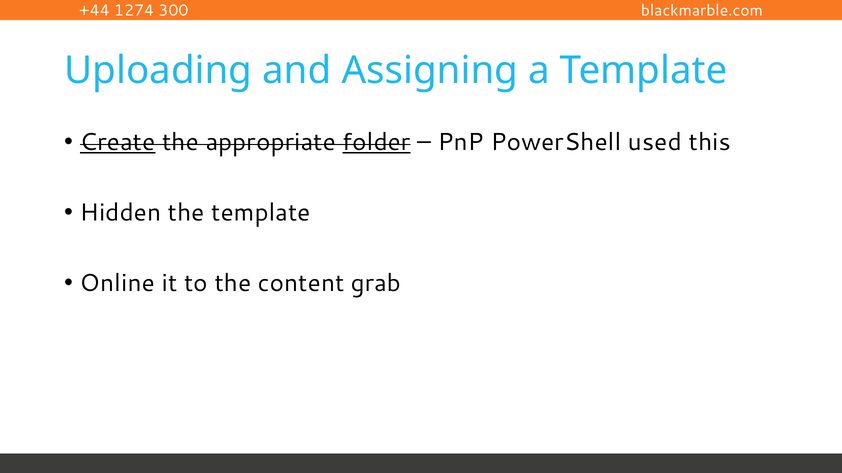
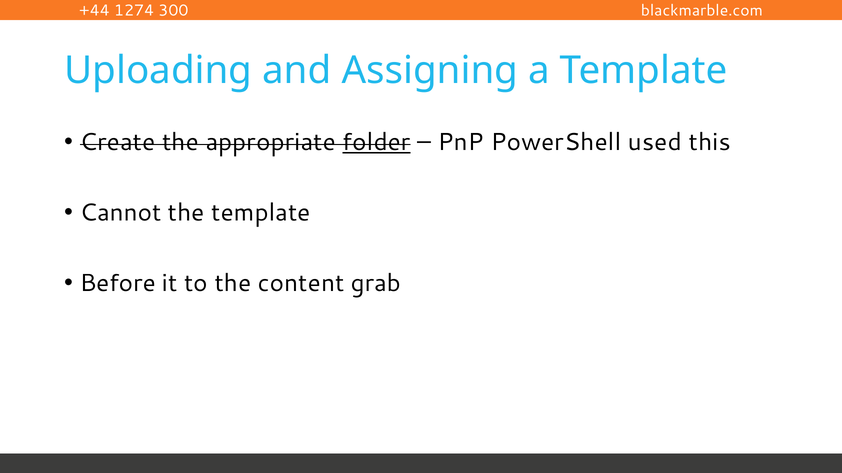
Create underline: present -> none (118, 142)
Hidden: Hidden -> Cannot (121, 213)
Online: Online -> Before (118, 284)
